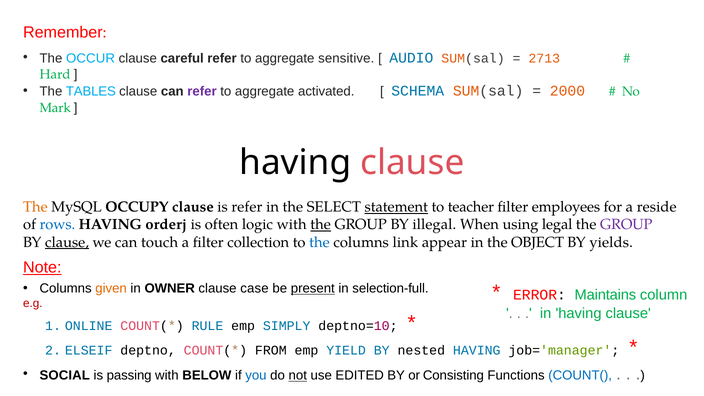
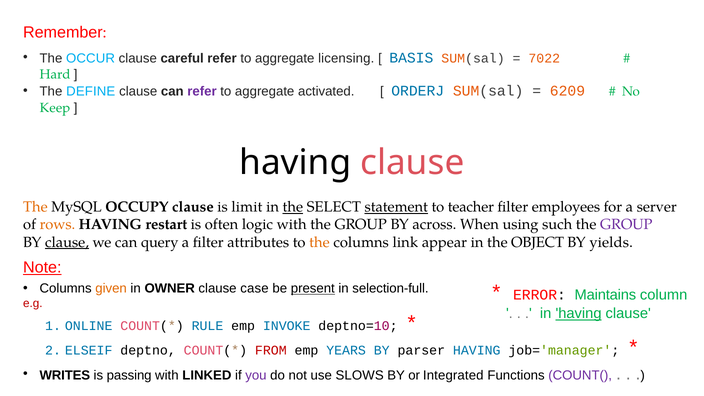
sensitive: sensitive -> licensing (346, 58)
AUDIO: AUDIO -> BASIS (411, 58)
2713: 2713 -> 7022 (544, 58)
TABLES: TABLES -> DEFINE (91, 92)
SCHEMA: SCHEMA -> ORDERJ (418, 91)
2000: 2000 -> 6209 (567, 91)
Mark: Mark -> Keep (55, 108)
is refer: refer -> limit (247, 207)
the underline: none -> present (293, 207)
reside: reside -> server (657, 207)
rows colour: blue -> orange (57, 225)
orderj: orderj -> restart (166, 225)
the underline: present -> none (321, 225)
illegal: illegal -> across (434, 225)
legal: legal -> such (557, 225)
touch: touch -> query (160, 242)
collection: collection -> attributes (258, 242)
the colour: blue -> orange (319, 242)
having underline: none -> present (579, 314)
SIMPLY: SIMPLY -> INVOKE (287, 326)
FROM colour: black -> red (271, 350)
YIELD: YIELD -> YEARS (346, 350)
nested: nested -> parser (421, 350)
SOCIAL: SOCIAL -> WRITES (65, 376)
BELOW: BELOW -> LINKED (207, 376)
you colour: blue -> purple (256, 376)
not underline: present -> none (298, 376)
EDITED: EDITED -> SLOWS (360, 376)
Consisting: Consisting -> Integrated (453, 376)
COUNT( colour: blue -> purple (580, 376)
